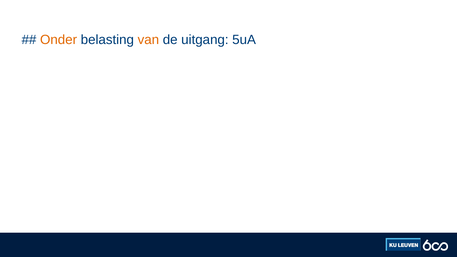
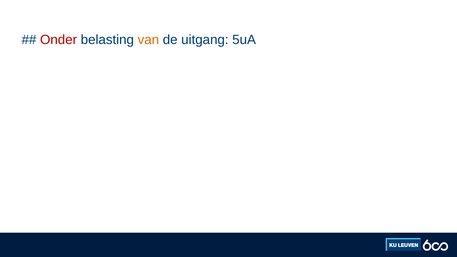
Onder colour: orange -> red (59, 40)
